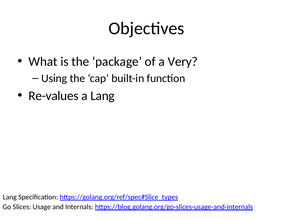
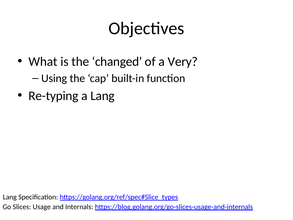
package: package -> changed (117, 61)
Re-values: Re-values -> Re-typing (54, 96)
